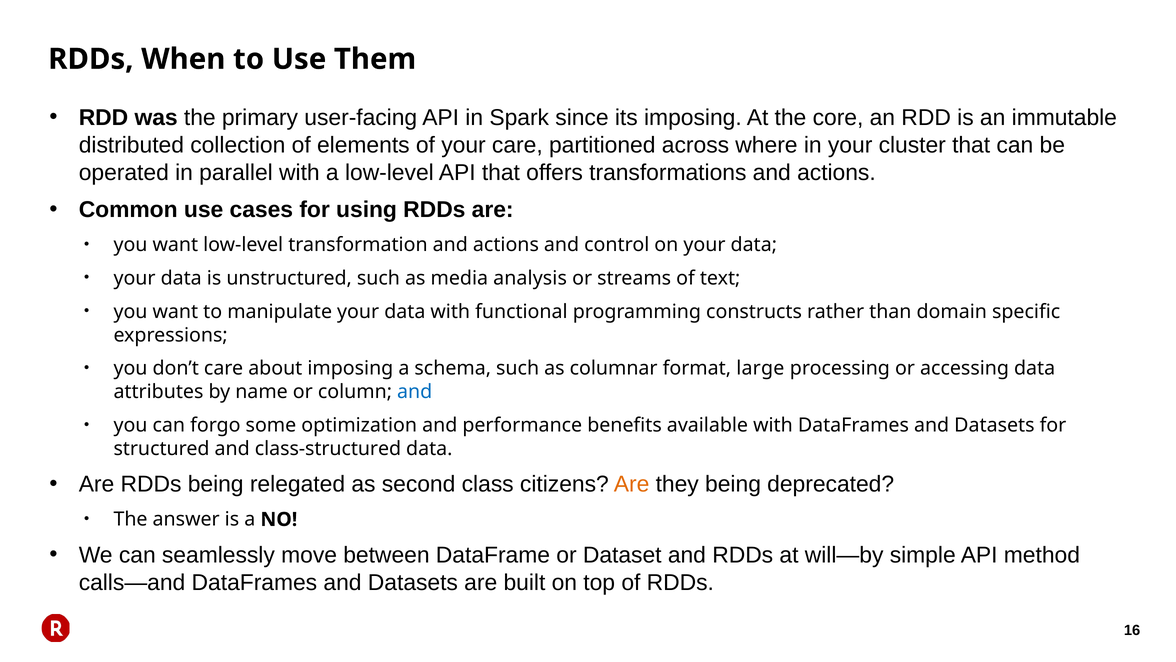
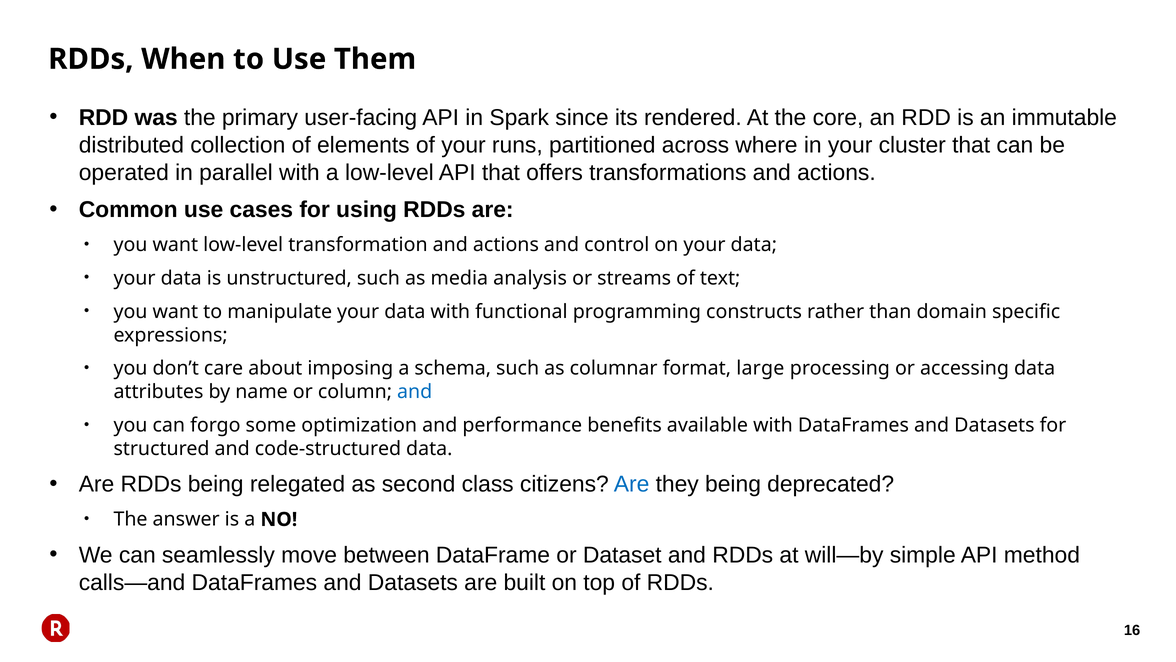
its imposing: imposing -> rendered (693, 117)
your care: care -> runs (517, 145)
class-structured: class-structured -> code-structured (328, 448)
Are colour: orange -> blue (632, 484)
